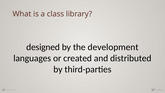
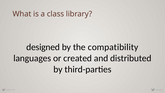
development: development -> compatibility (113, 47)
